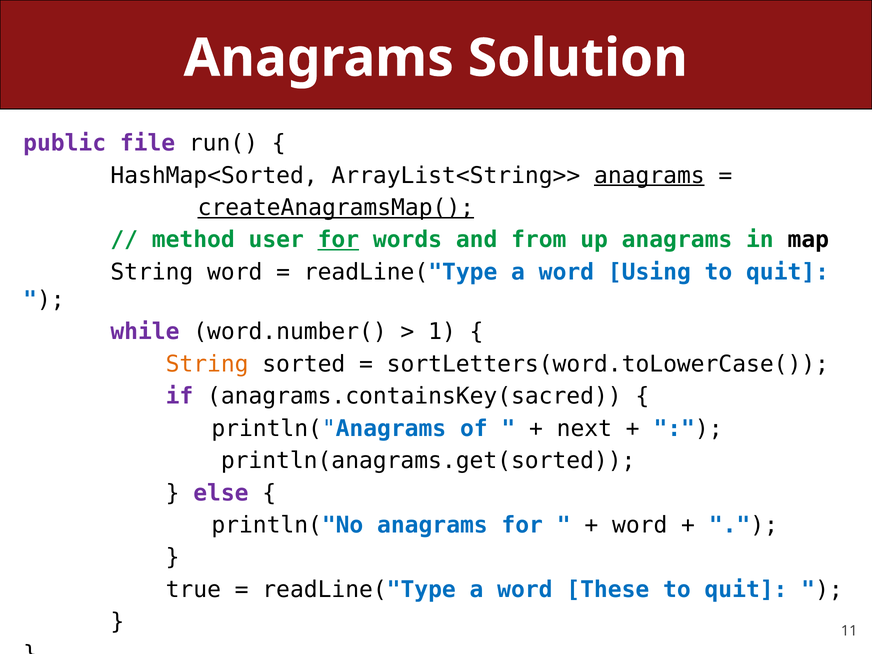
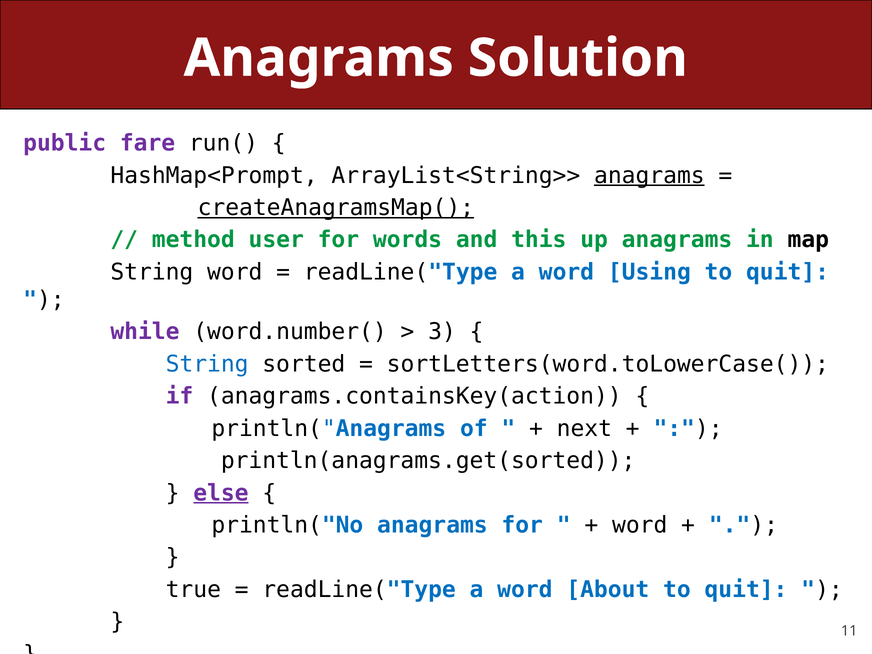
file: file -> fare (148, 143)
HashMap<Sorted: HashMap<Sorted -> HashMap<Prompt (214, 175)
for underline: present -> none (338, 240)
from: from -> this (539, 240)
1: 1 -> 3 (442, 332)
String colour: orange -> blue (207, 364)
anagrams.containsKey(sacred: anagrams.containsKey(sacred -> anagrams.containsKey(action (414, 396)
else underline: none -> present (221, 493)
These: These -> About (608, 590)
